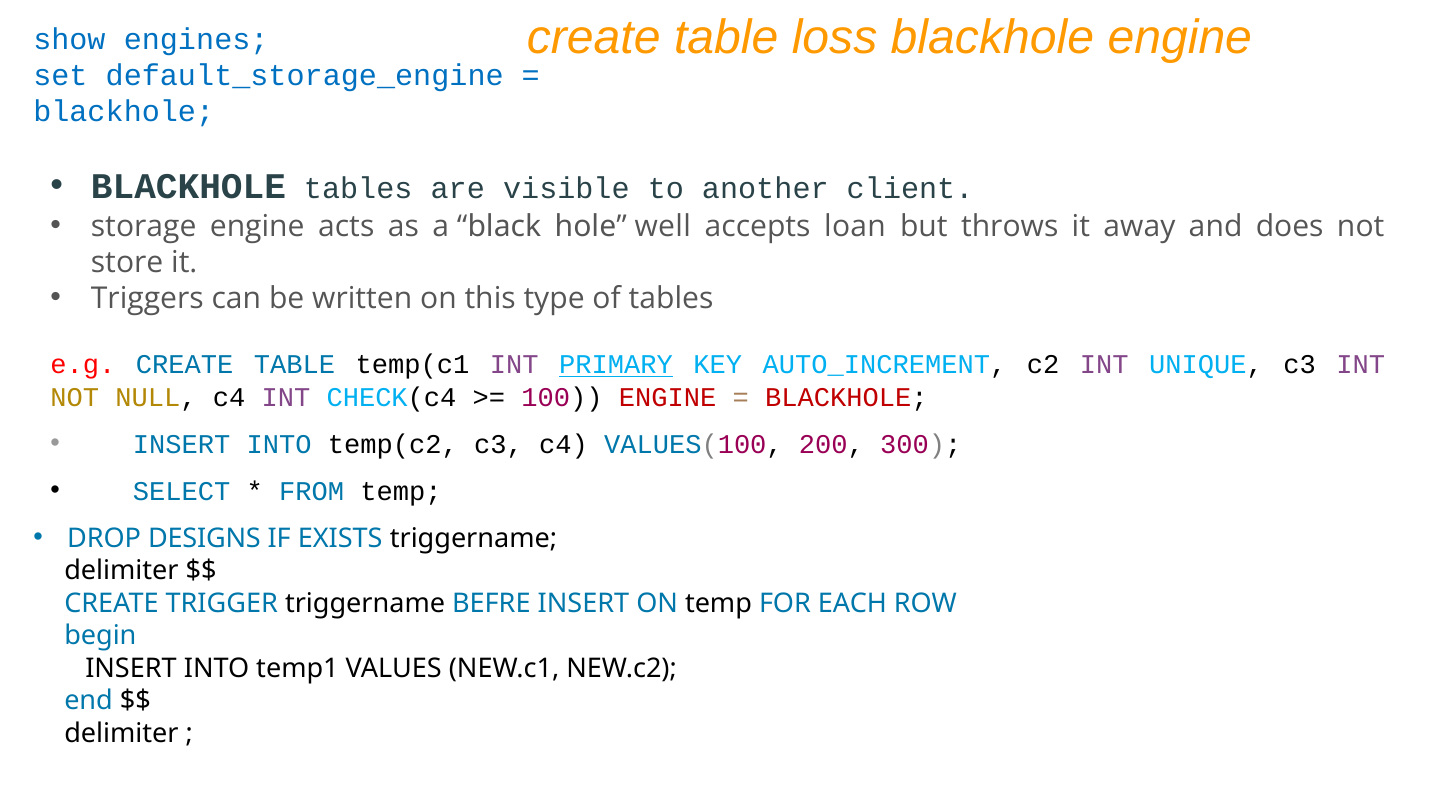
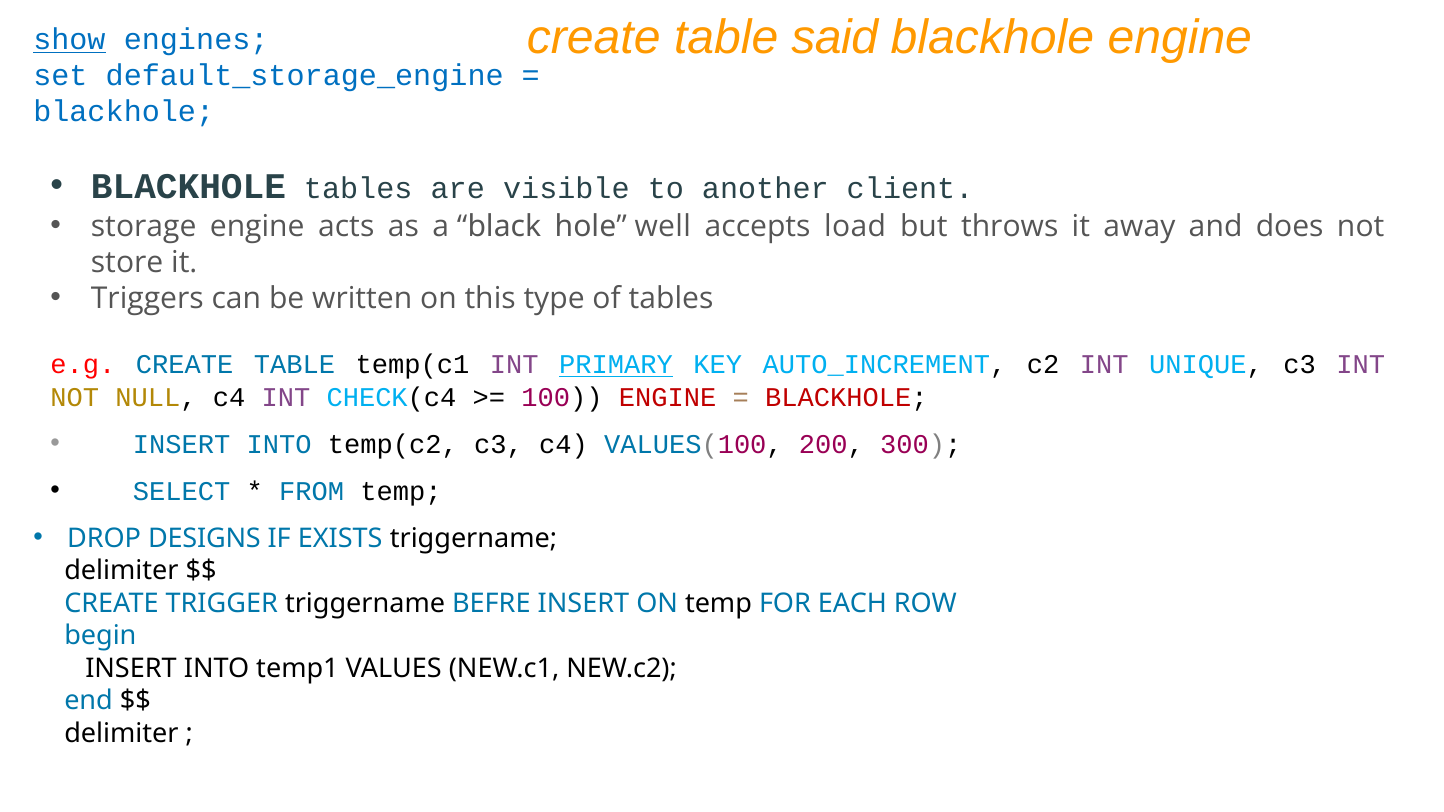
loss: loss -> said (835, 38)
show underline: none -> present (69, 40)
loan: loan -> load (855, 226)
